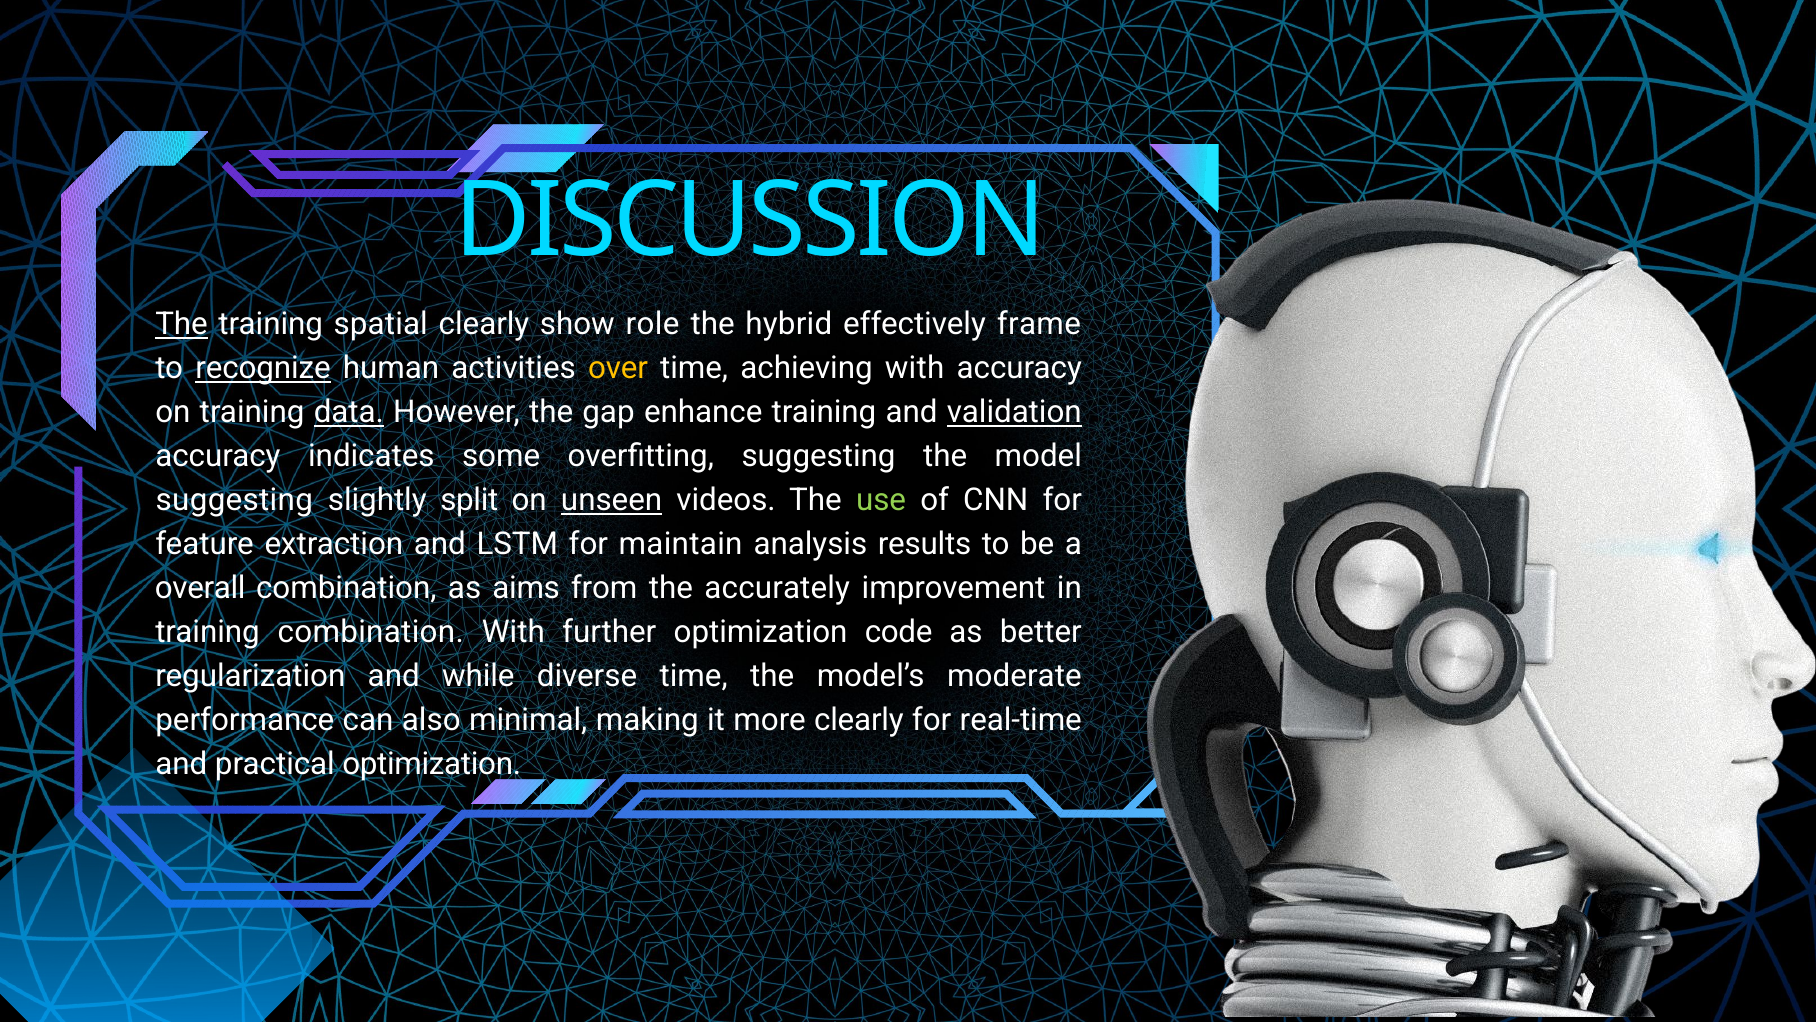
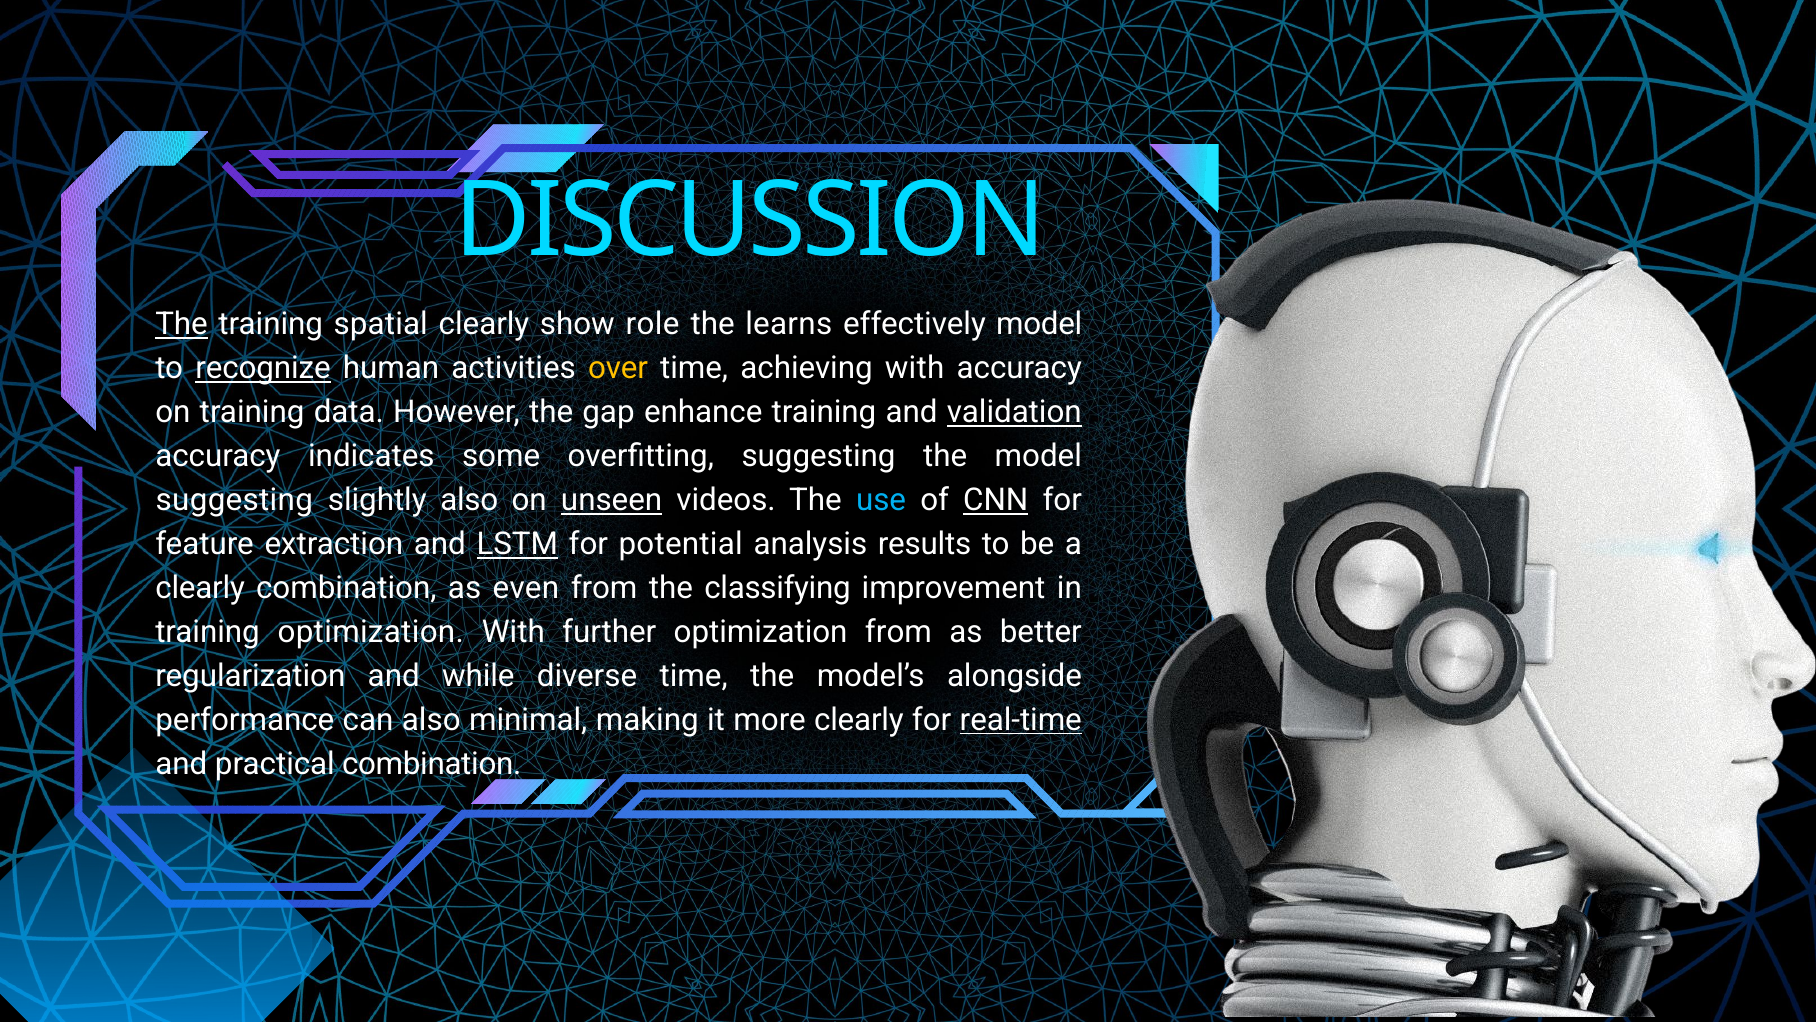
hybrid: hybrid -> learns (789, 324)
effectively frame: frame -> model (1039, 324)
data underline: present -> none (349, 412)
slightly split: split -> also (469, 500)
use colour: light green -> light blue (881, 500)
CNN underline: none -> present (996, 500)
LSTM underline: none -> present (517, 544)
maintain: maintain -> potential (681, 544)
overall: overall -> clearly (200, 588)
aims: aims -> even (526, 588)
accurately: accurately -> classifying (778, 588)
training combination: combination -> optimization (371, 632)
optimization code: code -> from (898, 632)
moderate: moderate -> alongside (1014, 676)
real-time underline: none -> present (1021, 720)
optimization: optimization -> combination (432, 764)
